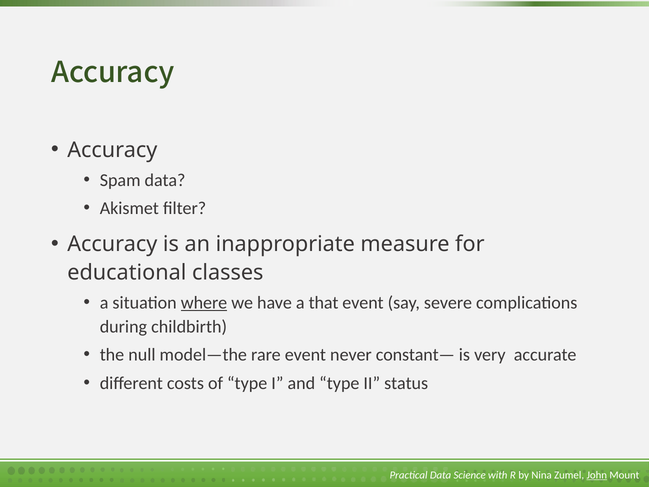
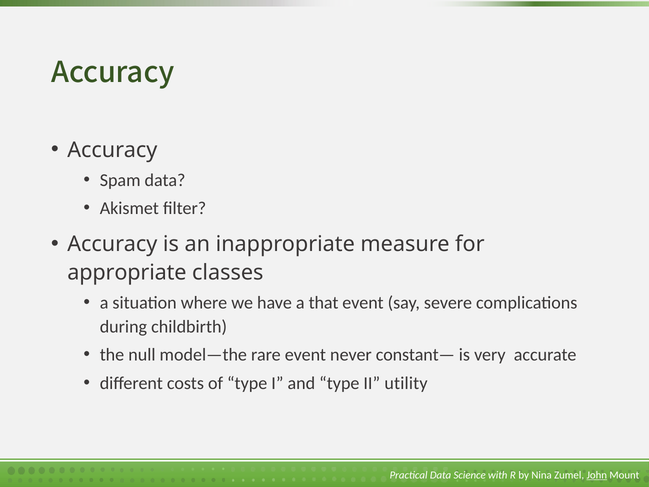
educational: educational -> appropriate (127, 273)
where underline: present -> none (204, 303)
status: status -> utility (406, 383)
